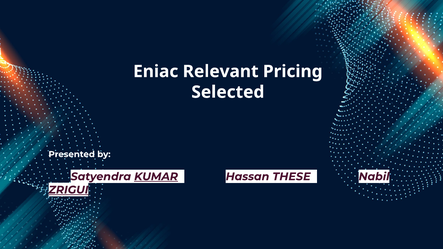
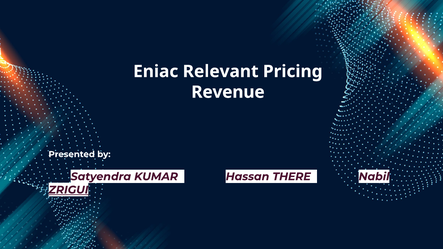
Selected: Selected -> Revenue (228, 92)
KUMAR underline: present -> none (156, 177)
THESE: THESE -> THERE (292, 177)
